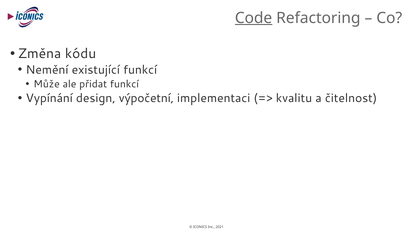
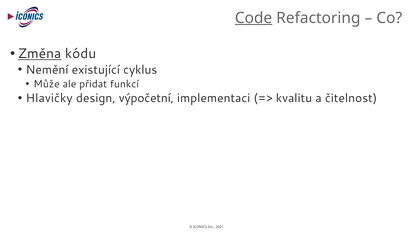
Změna underline: none -> present (40, 53)
existující funkcí: funkcí -> cyklus (140, 70)
Vypínání: Vypínání -> Hlavičky (49, 98)
